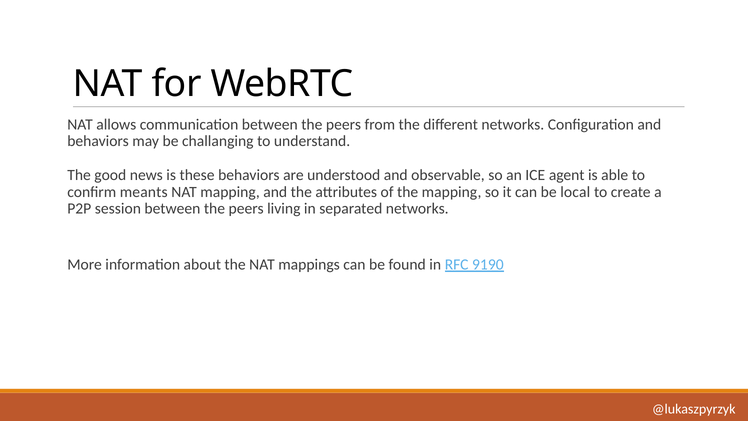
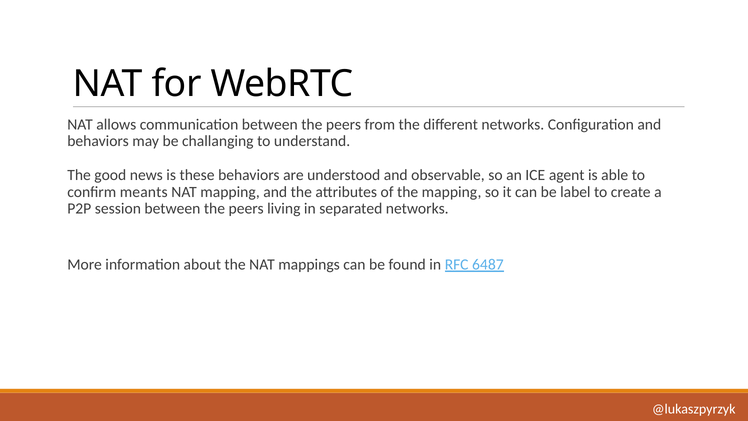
local: local -> label (575, 192)
9190: 9190 -> 6487 (488, 264)
